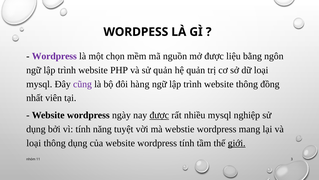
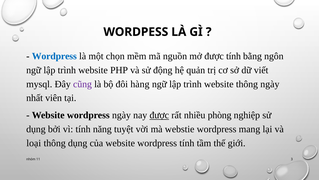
Wordpress colour: purple -> blue (54, 56)
được liệu: liệu -> tính (234, 56)
sử quản: quản -> động (163, 70)
dữ loại: loại -> viết (261, 70)
thông đồng: đồng -> ngày (270, 84)
nhiều mysql: mysql -> phòng (220, 115)
giới underline: present -> none (237, 143)
